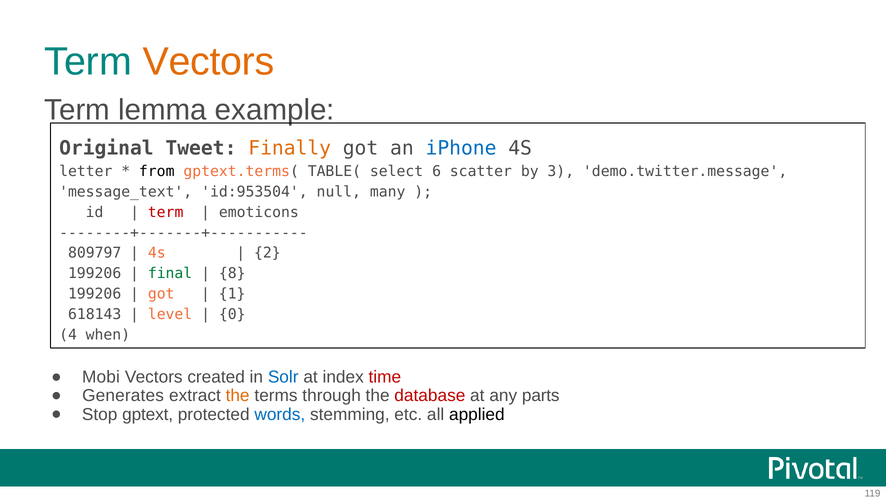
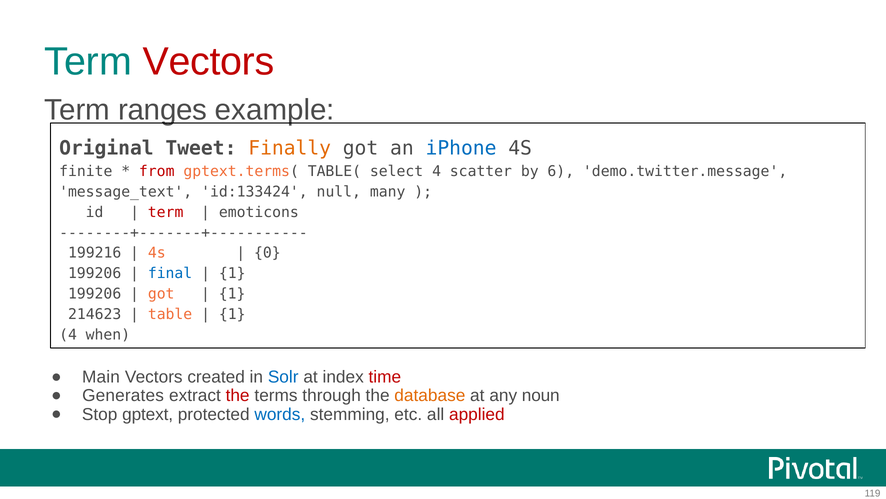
Vectors colour: orange -> red (209, 61)
lemma: lemma -> ranges (163, 110)
letter: letter -> finite (86, 171)
from colour: black -> red (157, 171)
select 6: 6 -> 4 (437, 171)
3: 3 -> 6 (561, 171)
id:953504: id:953504 -> id:133424 (254, 192)
809797: 809797 -> 199216 (95, 253)
2: 2 -> 0 (267, 253)
final colour: green -> blue (170, 273)
8: 8 -> 1 (232, 273)
618143: 618143 -> 214623 (95, 314)
level: level -> table (170, 314)
0: 0 -> 1 (232, 314)
Mobi: Mobi -> Main (101, 377)
the colour: orange -> red (238, 395)
database colour: red -> orange (430, 395)
parts: parts -> noun (541, 395)
applied colour: black -> red (477, 414)
